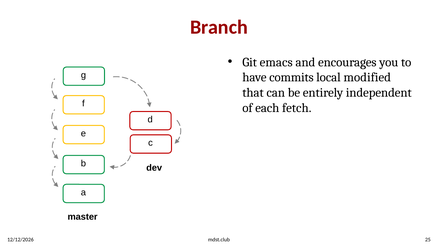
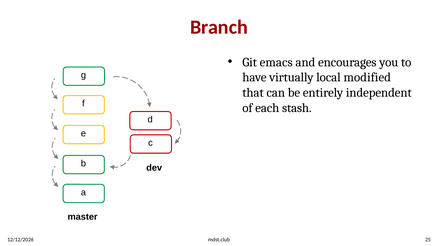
commits: commits -> virtually (291, 78)
fetch: fetch -> stash (297, 108)
